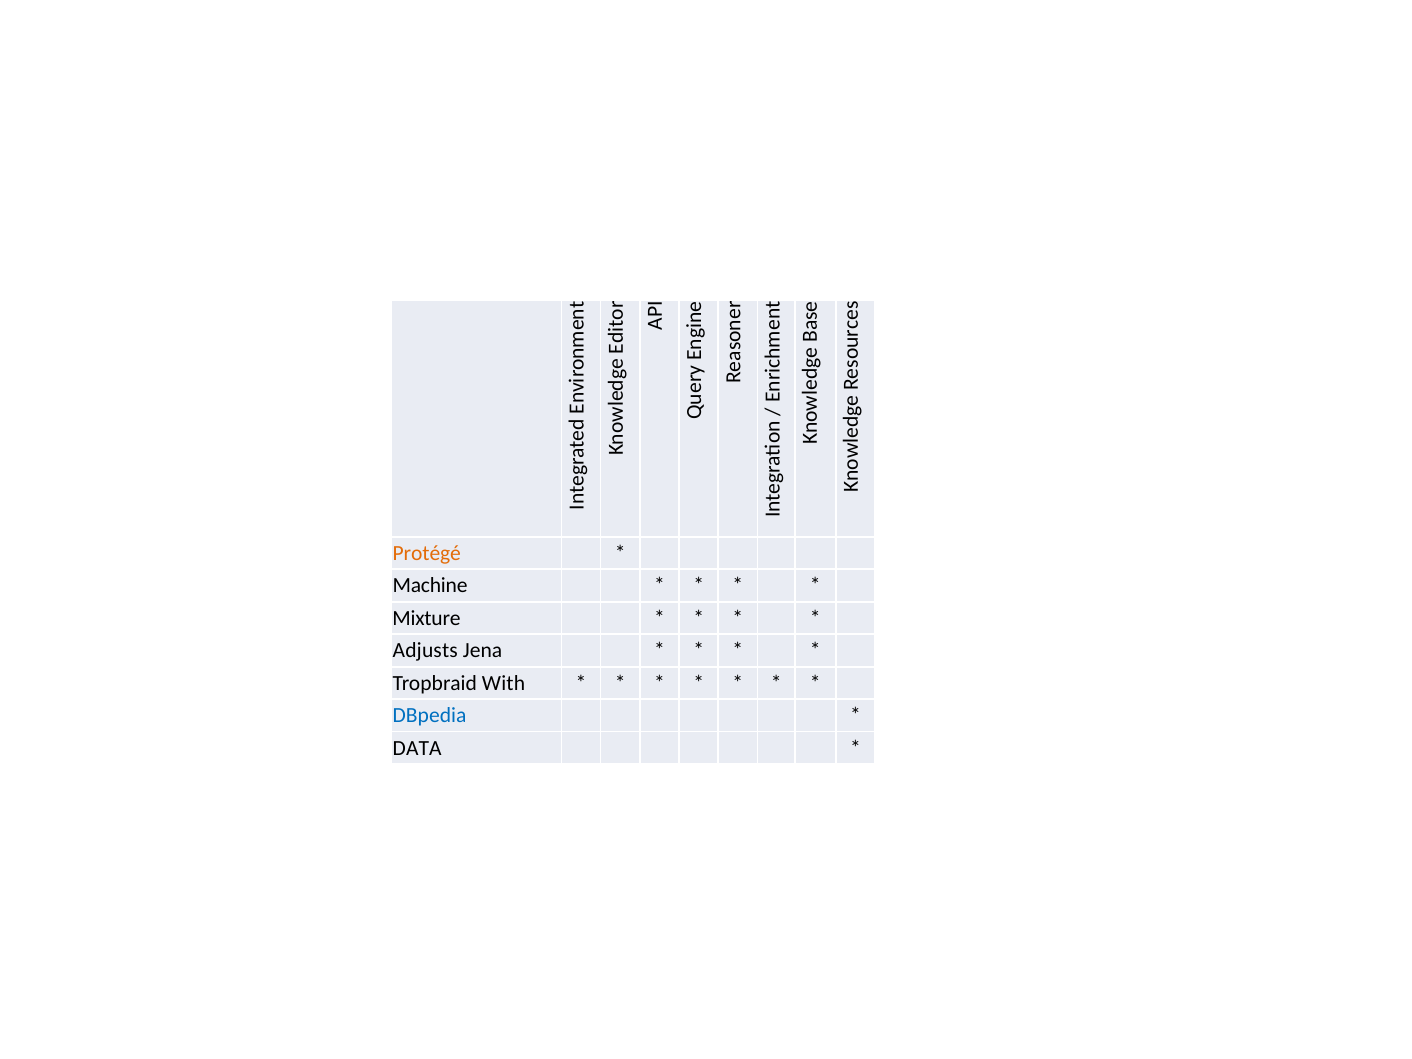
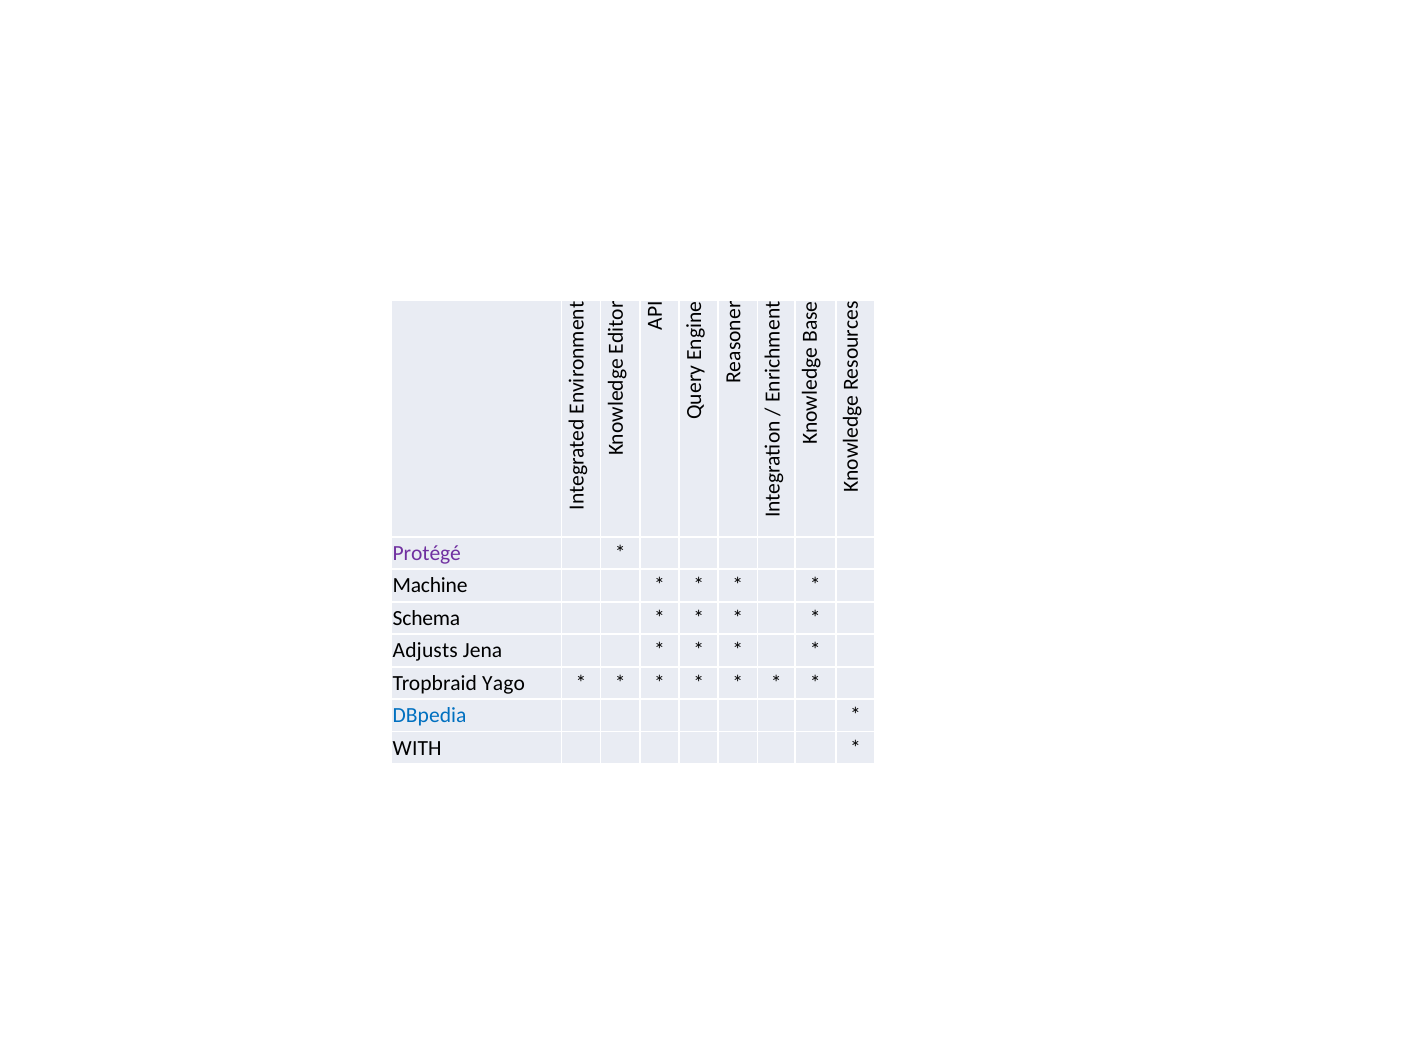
Protégé colour: orange -> purple (427, 553)
Mixture: Mixture -> Schema (426, 618)
With: With -> Yago (504, 683)
DATA: DATA -> WITH (417, 748)
